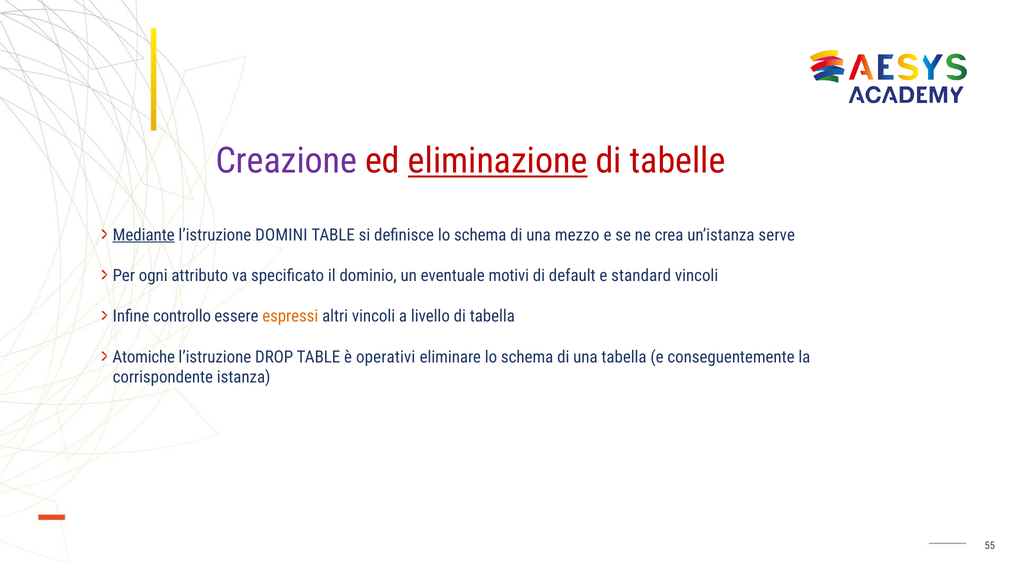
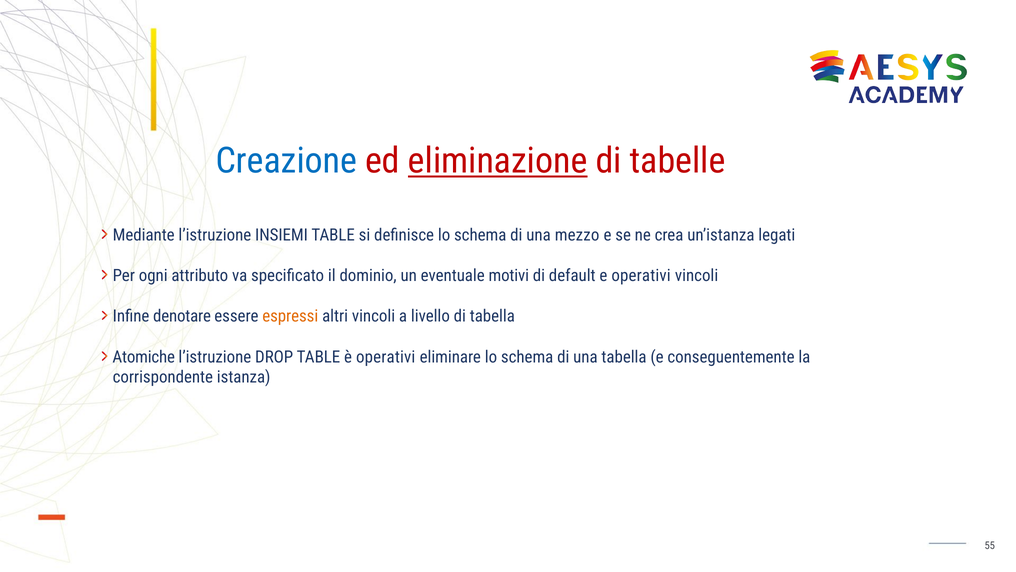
Creazione colour: purple -> blue (286, 161)
Mediante underline: present -> none (144, 235)
DOMINI: DOMINI -> INSIEMI (282, 235)
serve: serve -> legati (777, 235)
e standard: standard -> operativi (641, 275)
controllo: controllo -> denotare (182, 316)
